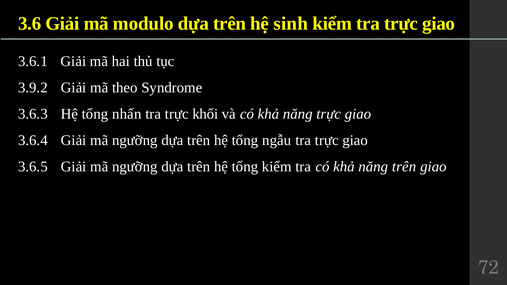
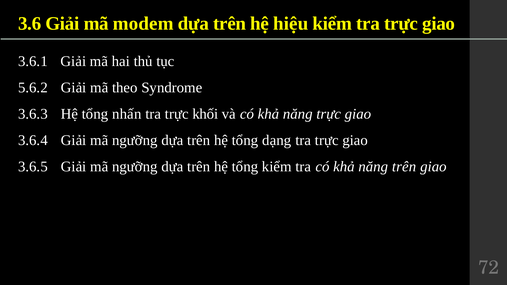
modulo: modulo -> modem (143, 24)
sinh: sinh -> hiệu (291, 24)
3.9.2: 3.9.2 -> 5.6.2 (33, 88)
ngẫu: ngẫu -> dạng (277, 140)
